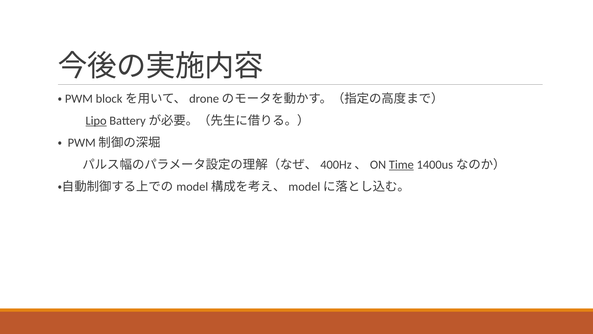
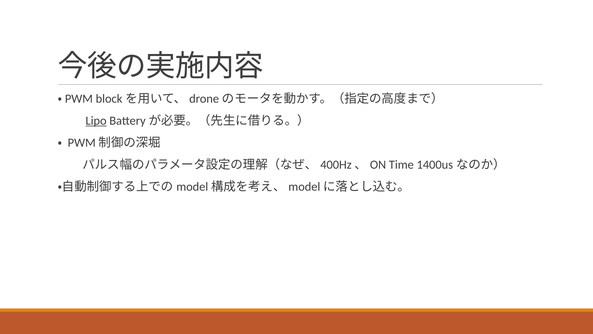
Time underline: present -> none (401, 165)
